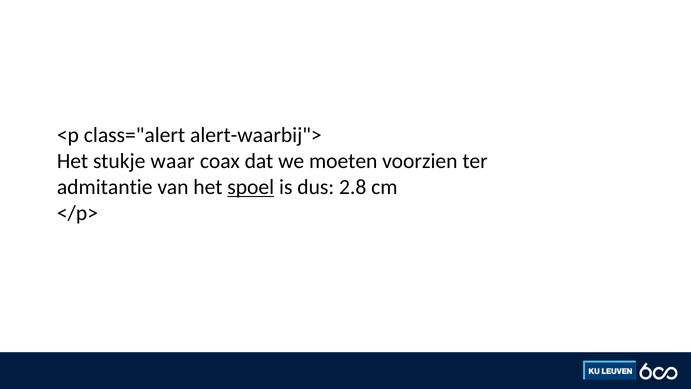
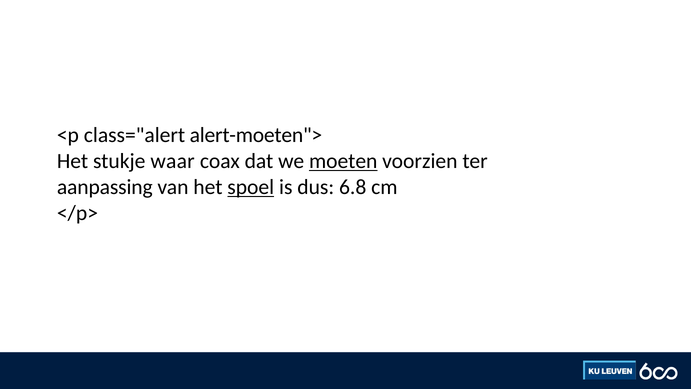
alert-waarbij">: alert-waarbij"> -> alert-moeten"> (256, 135)
moeten underline: none -> present (343, 161)
admitantie: admitantie -> aanpassing (105, 187)
2.8: 2.8 -> 6.8 (353, 187)
